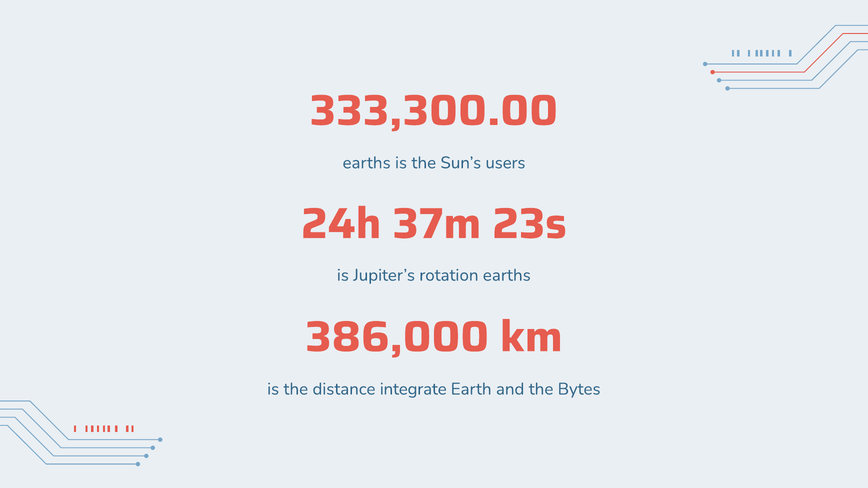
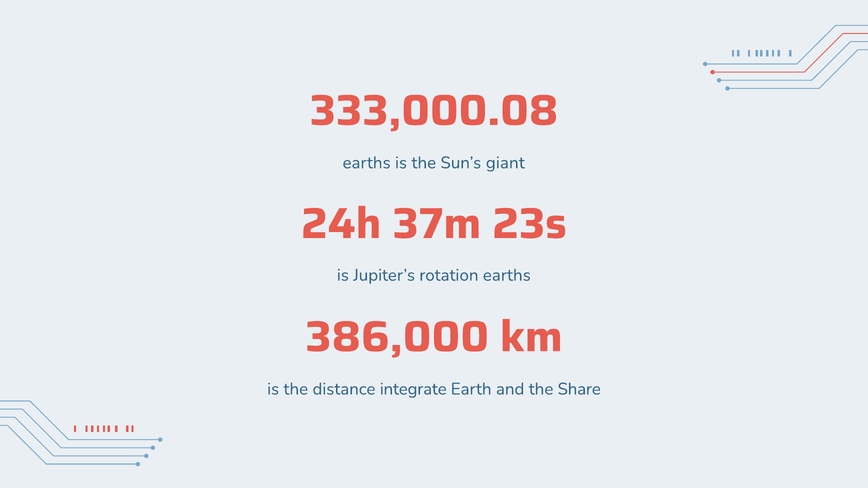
333,300.00: 333,300.00 -> 333,000.08 (434, 111)
users: users -> giant (505, 163)
Bytes: Bytes -> Share (579, 389)
